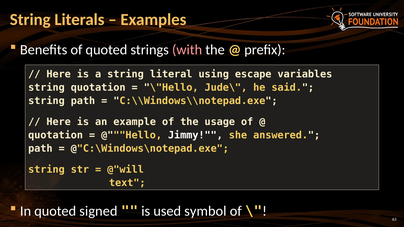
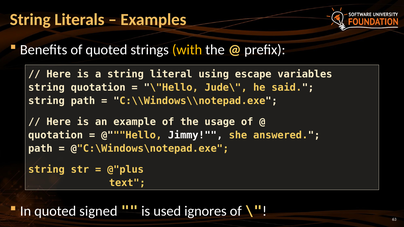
with colour: pink -> yellow (187, 50)
@"will: @"will -> @"plus (126, 170)
symbol: symbol -> ignores (205, 211)
